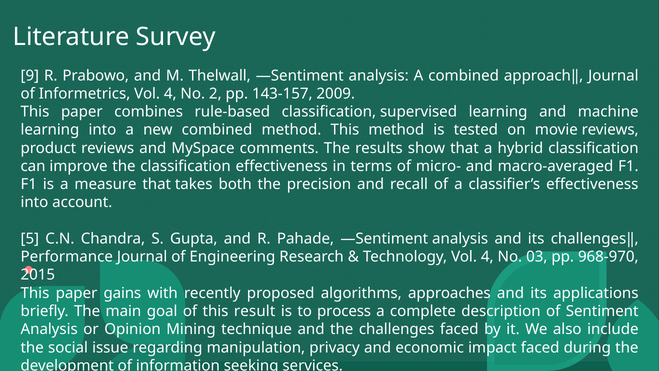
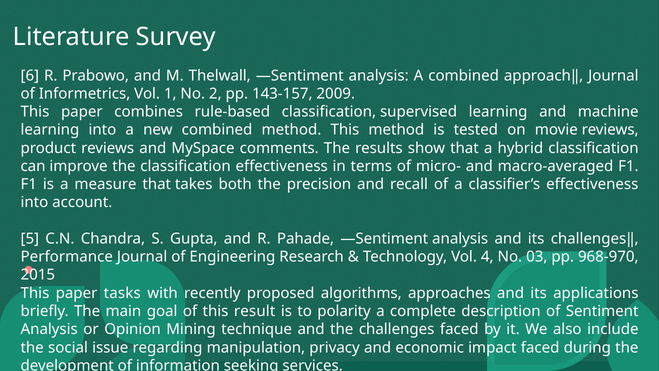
9: 9 -> 6 (30, 75)
Informetrics Vol 4: 4 -> 1 (170, 94)
gains: gains -> tasks (122, 293)
process: process -> polarity (344, 311)
